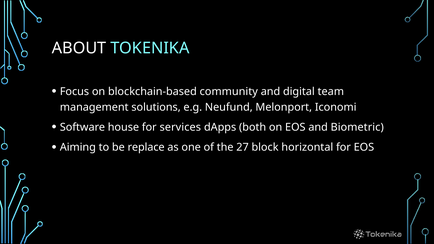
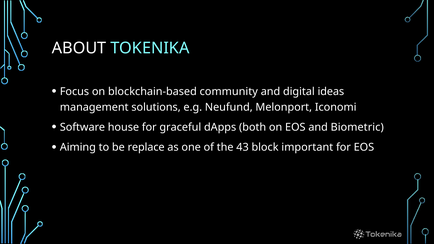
team: team -> ideas (331, 92)
services: services -> graceful (180, 127)
27: 27 -> 43 (243, 147)
horizontal: horizontal -> important (307, 147)
